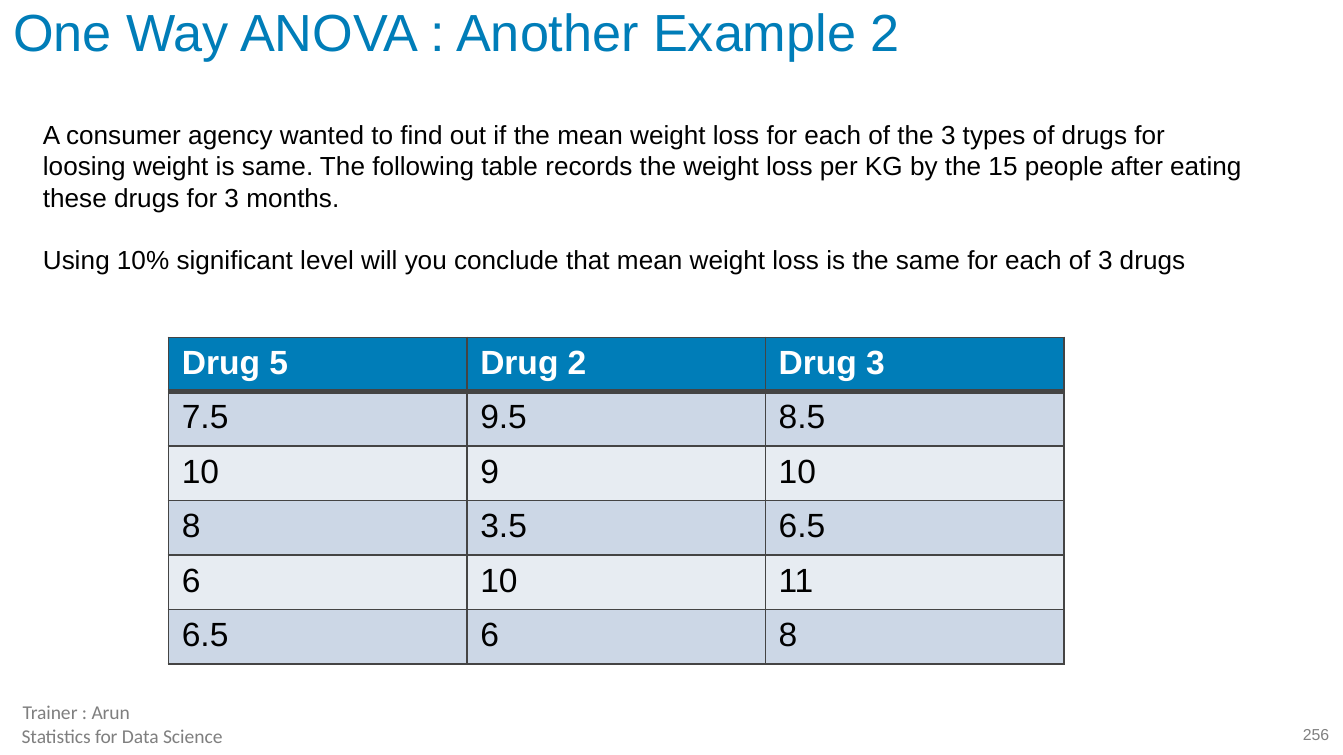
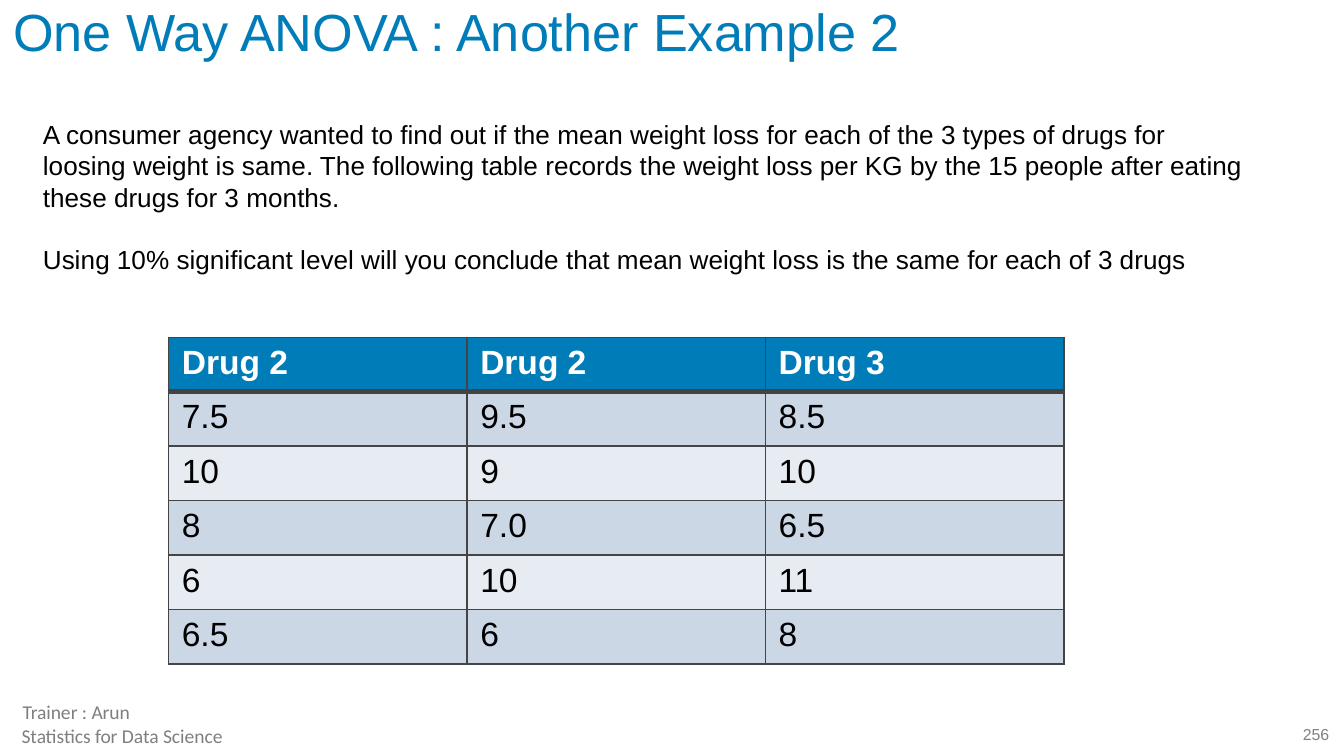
5: 5 -> 2 (279, 364)
3.5: 3.5 -> 7.0 (504, 527)
